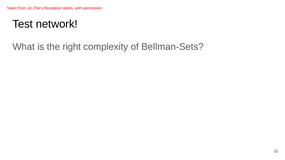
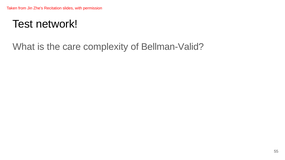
right: right -> care (72, 47)
Bellman-Sets: Bellman-Sets -> Bellman-Valid (173, 47)
